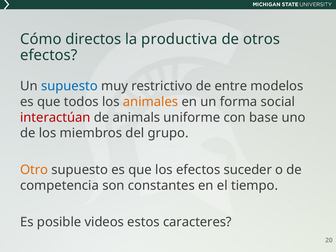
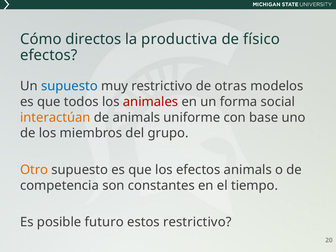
otros: otros -> físico (262, 39)
entre: entre -> otras (231, 86)
animales colour: orange -> red (151, 102)
interactúan colour: red -> orange (55, 117)
efectos suceder: suceder -> animals (248, 170)
videos: videos -> futuro (104, 222)
estos caracteres: caracteres -> restrictivo (197, 222)
